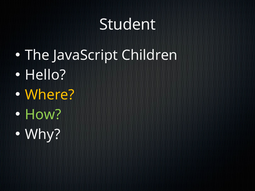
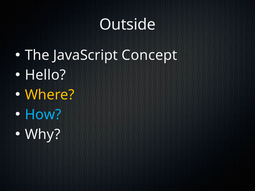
Student: Student -> Outside (128, 25)
Children: Children -> Concept (149, 55)
How colour: light green -> light blue (43, 115)
